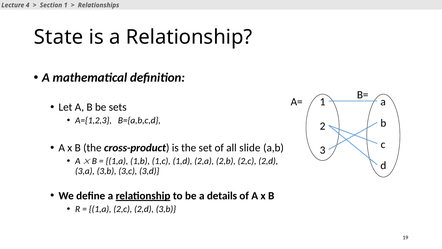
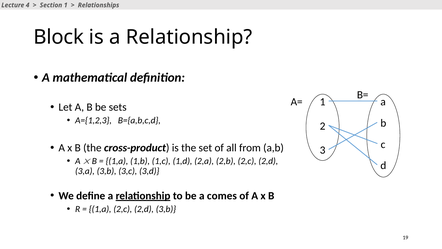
State: State -> Block (59, 37)
slide: slide -> from (250, 148)
details: details -> comes (222, 195)
